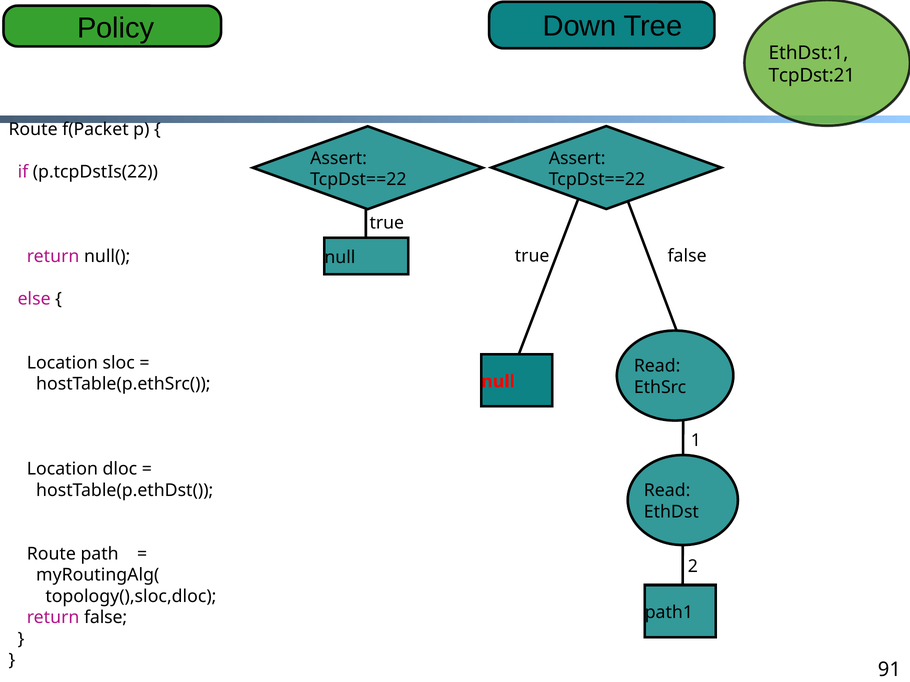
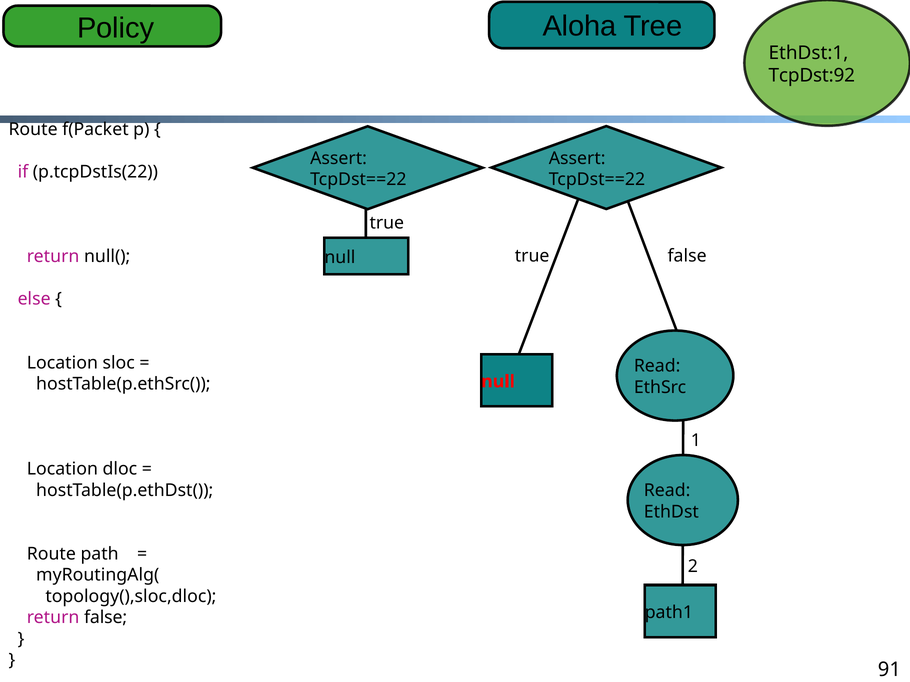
Down: Down -> Aloha (580, 26)
TcpDst:21: TcpDst:21 -> TcpDst:92 (812, 76)
